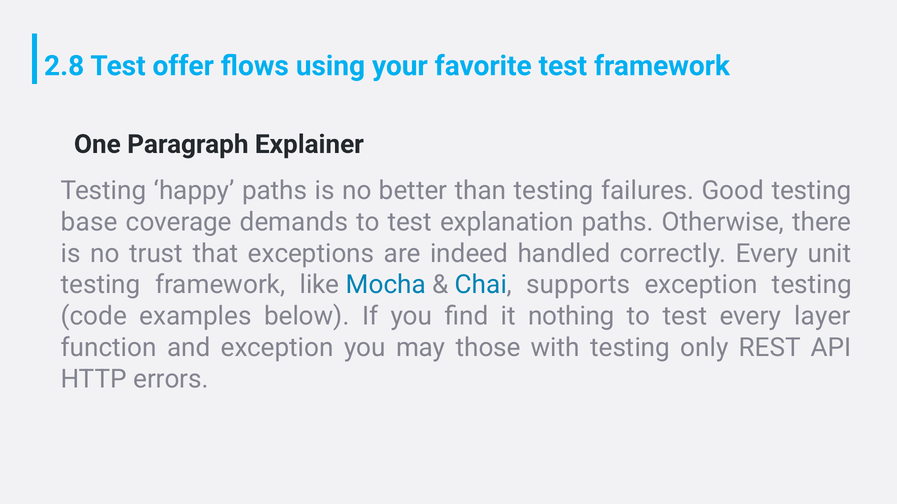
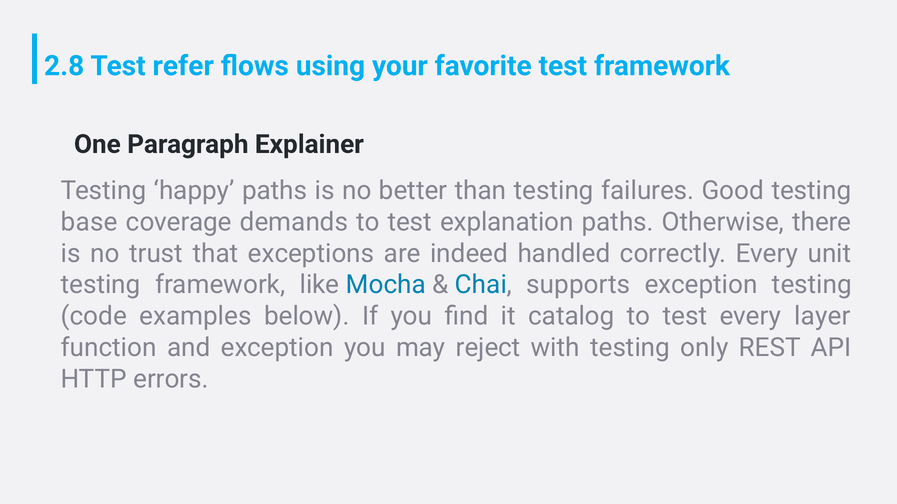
offer: offer -> refer (183, 66)
nothing: nothing -> catalog (571, 317)
those: those -> reject (488, 348)
